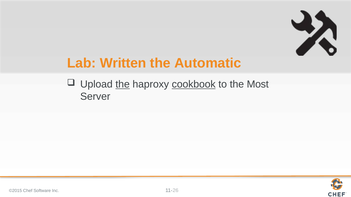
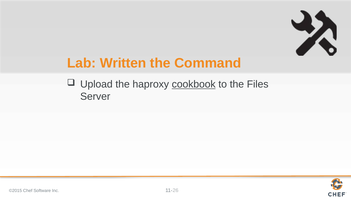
Automatic: Automatic -> Command (208, 63)
the underline: present -> none (123, 85)
Most: Most -> Files (258, 85)
